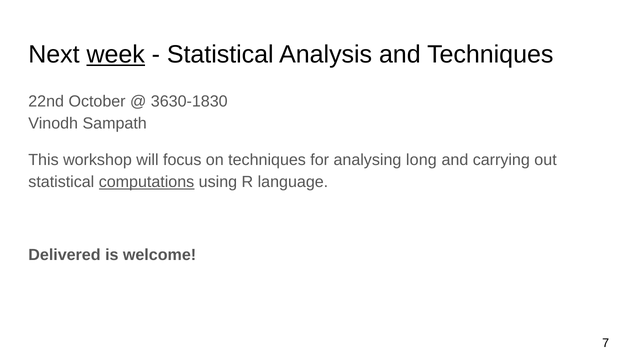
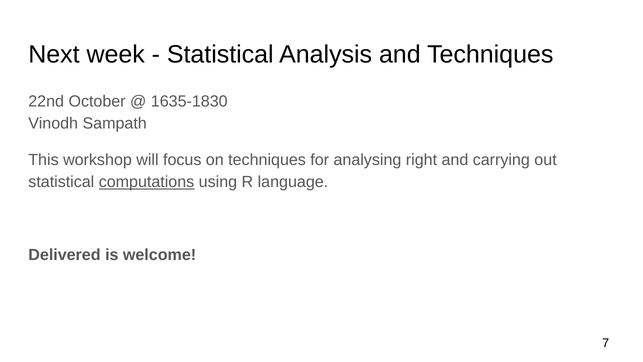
week underline: present -> none (116, 54)
3630-1830: 3630-1830 -> 1635-1830 (189, 101)
long: long -> right (421, 160)
